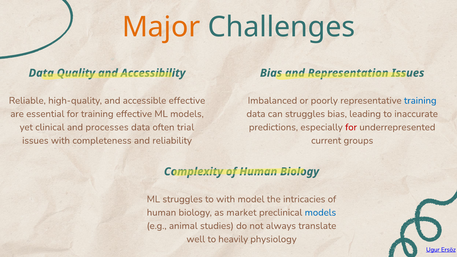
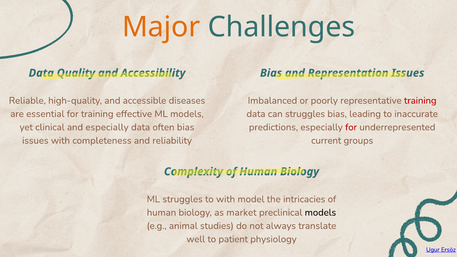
accessible effective: effective -> diseases (187, 101)
training colour: blue -> red (420, 101)
and processes: processes -> especially (107, 127)
often trial: trial -> bias (186, 127)
models colour: blue -> black (320, 213)
heavily: heavily -> patient (233, 239)
